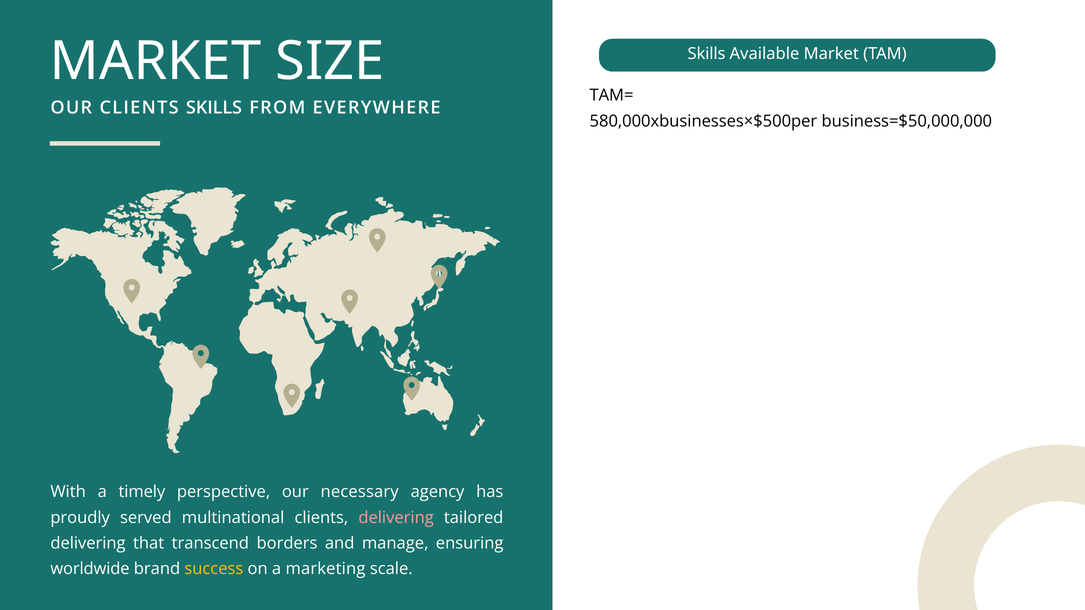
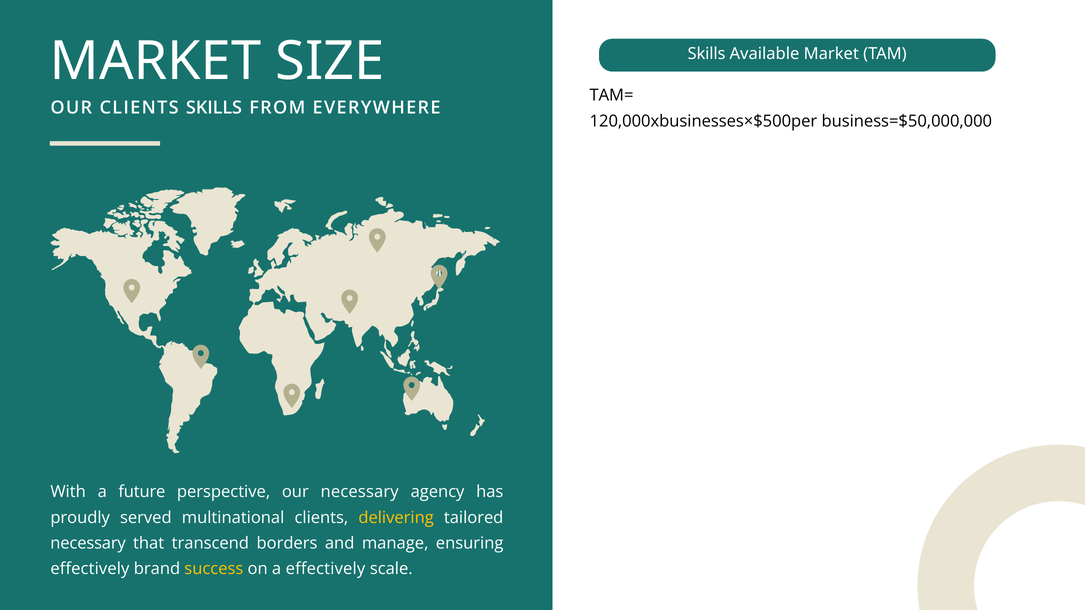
580,000xbusinesses×$500per: 580,000xbusinesses×$500per -> 120,000xbusinesses×$500per (703, 121)
timely: timely -> future (142, 492)
delivering colour: pink -> yellow (396, 518)
delivering: delivering -> necessary (88, 544)
worldwide: worldwide -> effectively (90, 569)
a marketing: marketing -> effectively (325, 569)
